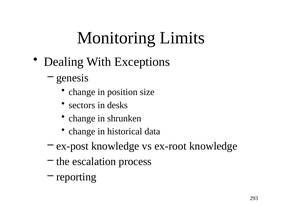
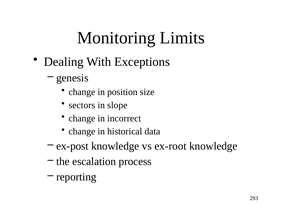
desks: desks -> slope (117, 105)
shrunken: shrunken -> incorrect (124, 118)
